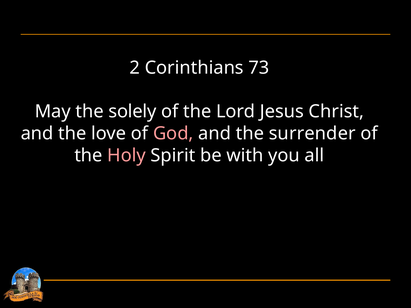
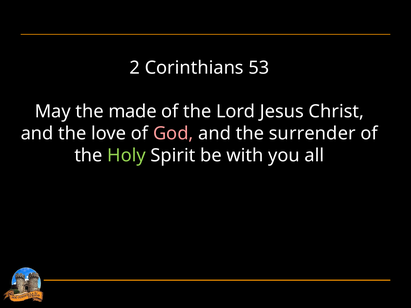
73: 73 -> 53 (259, 68)
solely: solely -> made (133, 112)
Holy colour: pink -> light green (127, 156)
